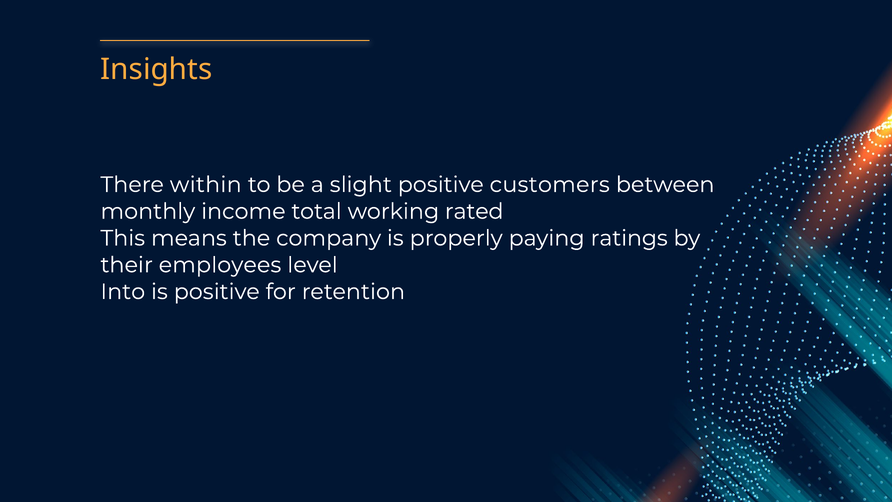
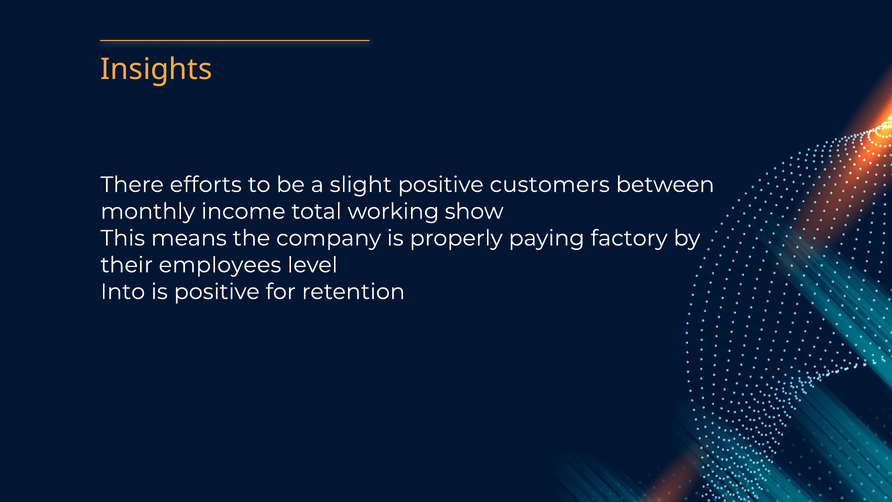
within: within -> efforts (206, 185)
rated: rated -> show (474, 211)
ratings: ratings -> factory (629, 238)
